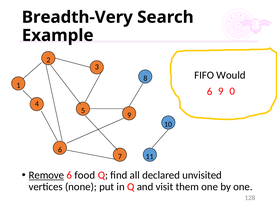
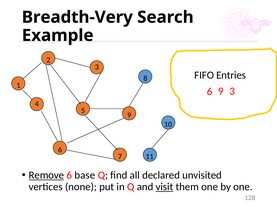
Would: Would -> Entries (231, 75)
9 0: 0 -> 3 (232, 91)
food: food -> base (85, 176)
visit underline: none -> present (164, 187)
